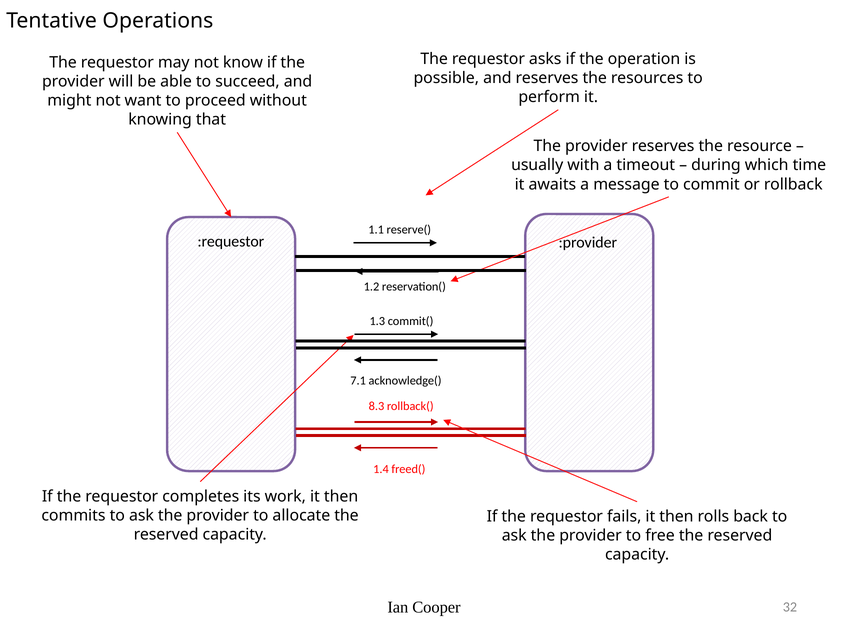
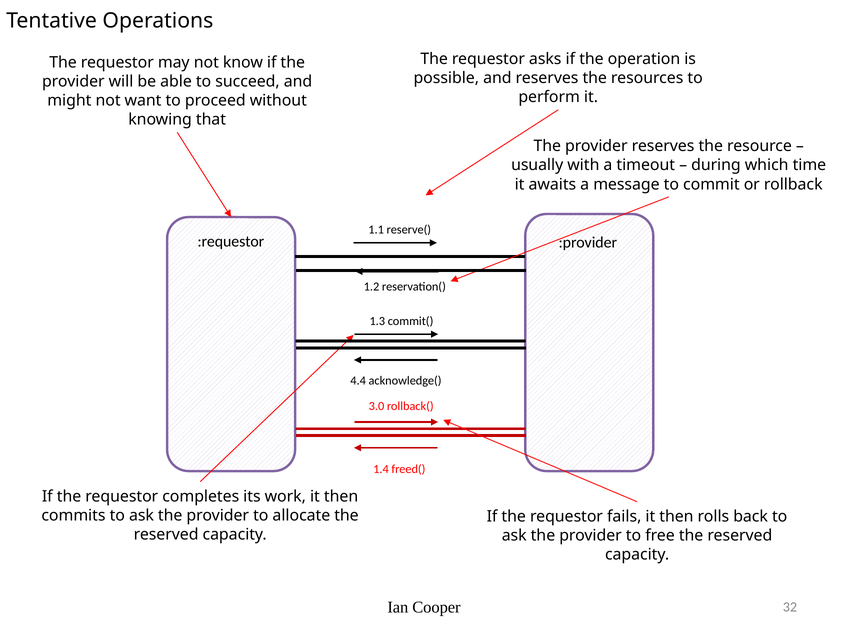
7.1: 7.1 -> 4.4 (358, 380)
8.3: 8.3 -> 3.0 (376, 406)
